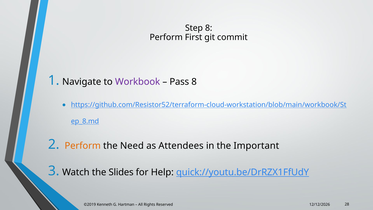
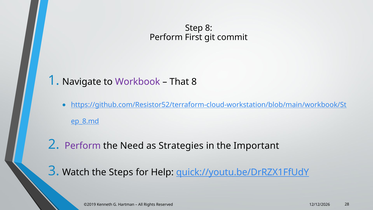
Pass: Pass -> That (179, 82)
Perform colour: orange -> purple (83, 146)
Attendees: Attendees -> Strategies (181, 146)
Slides: Slides -> Steps (121, 172)
